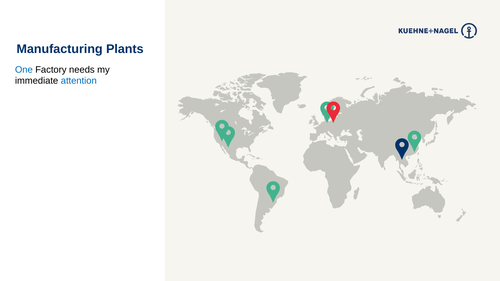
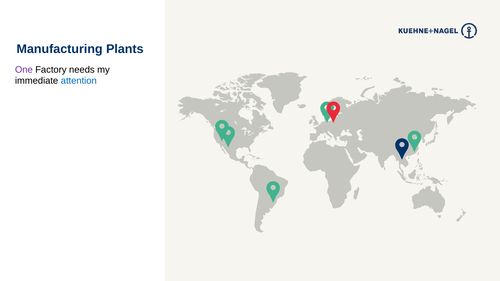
One colour: blue -> purple (24, 70)
